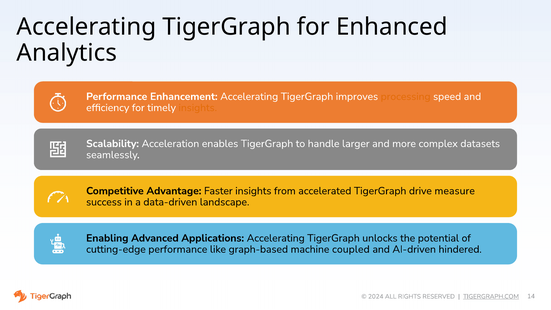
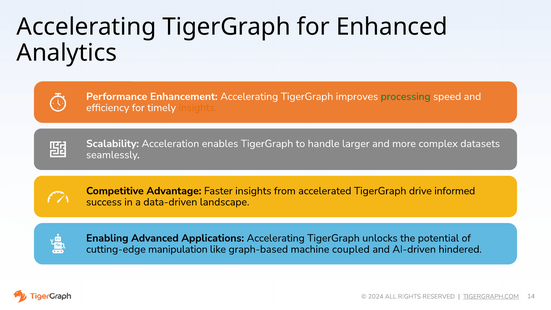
processing colour: orange -> green (406, 96)
measure: measure -> informed (455, 191)
cutting-edge performance: performance -> manipulation (178, 249)
